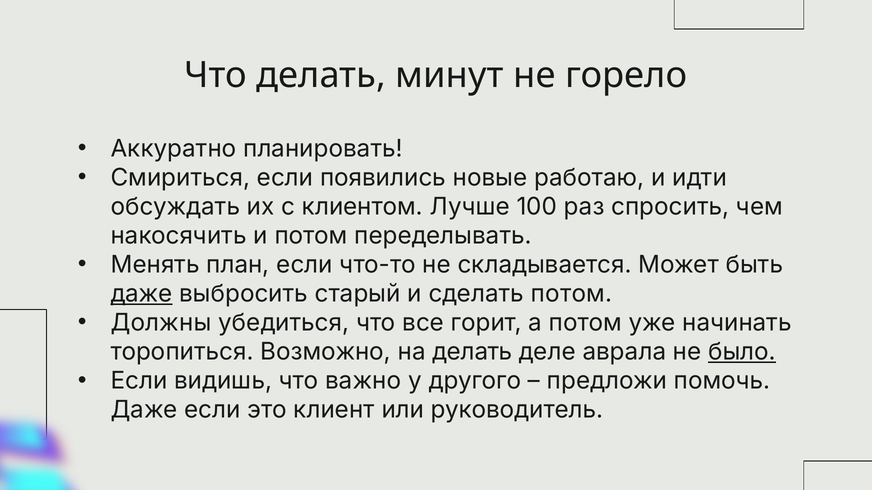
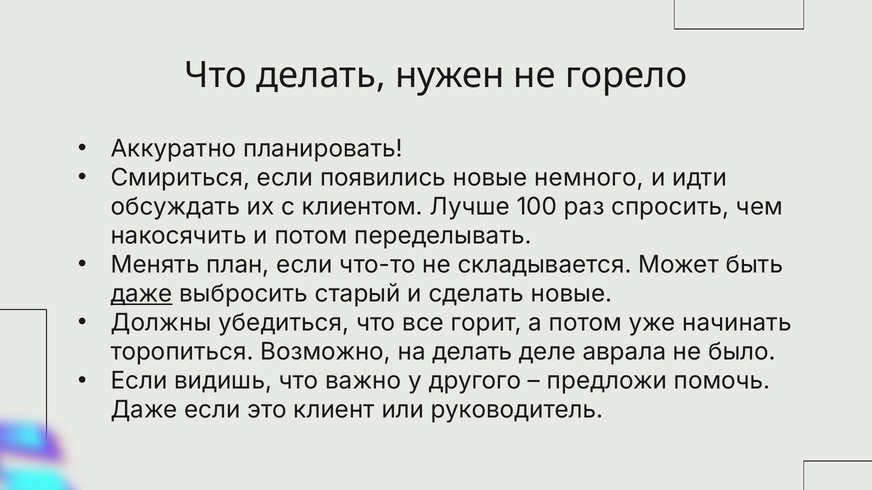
минут: минут -> нужен (450, 75)
работаю: работаю -> немного (589, 178)
сделать потом: потом -> новые (572, 294)
было underline: present -> none (742, 352)
